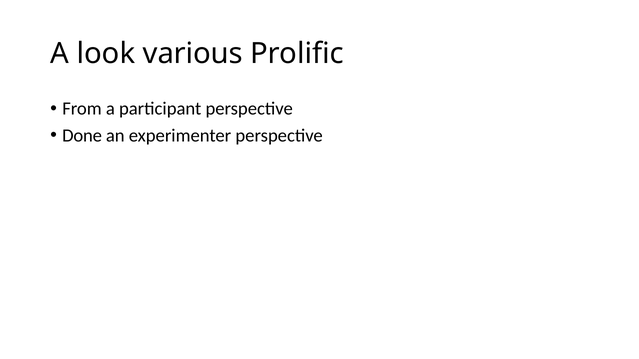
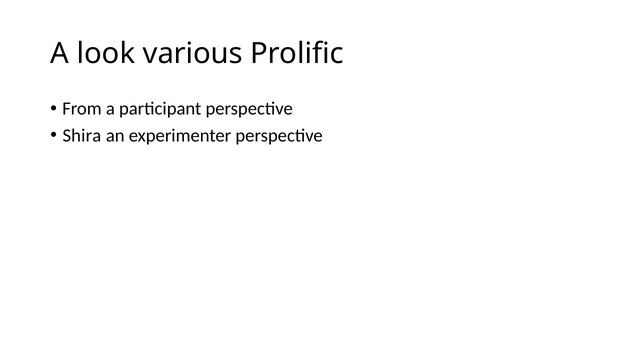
Done: Done -> Shira (82, 136)
